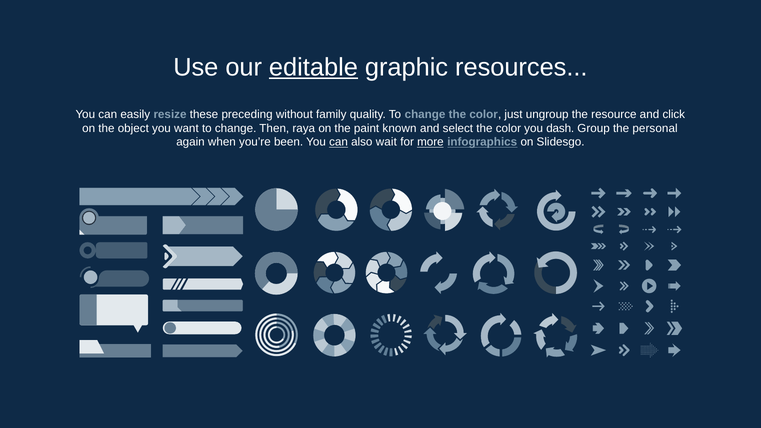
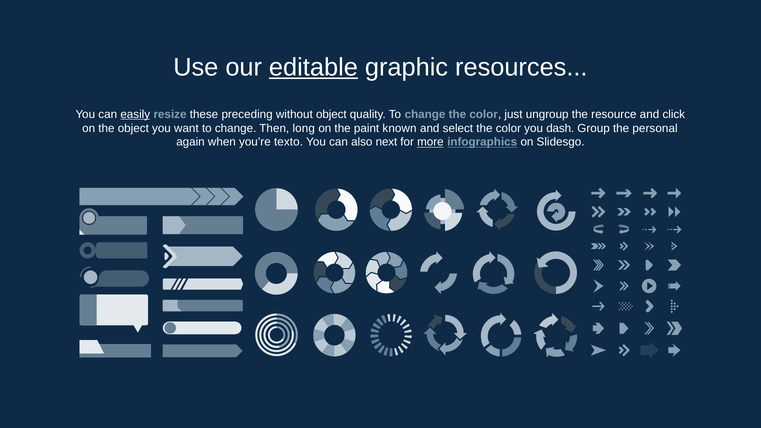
easily underline: none -> present (135, 114)
without family: family -> object (331, 114)
raya: raya -> long (304, 128)
been: been -> texto (289, 142)
can underline: present -> none (338, 142)
wait: wait -> next (386, 142)
